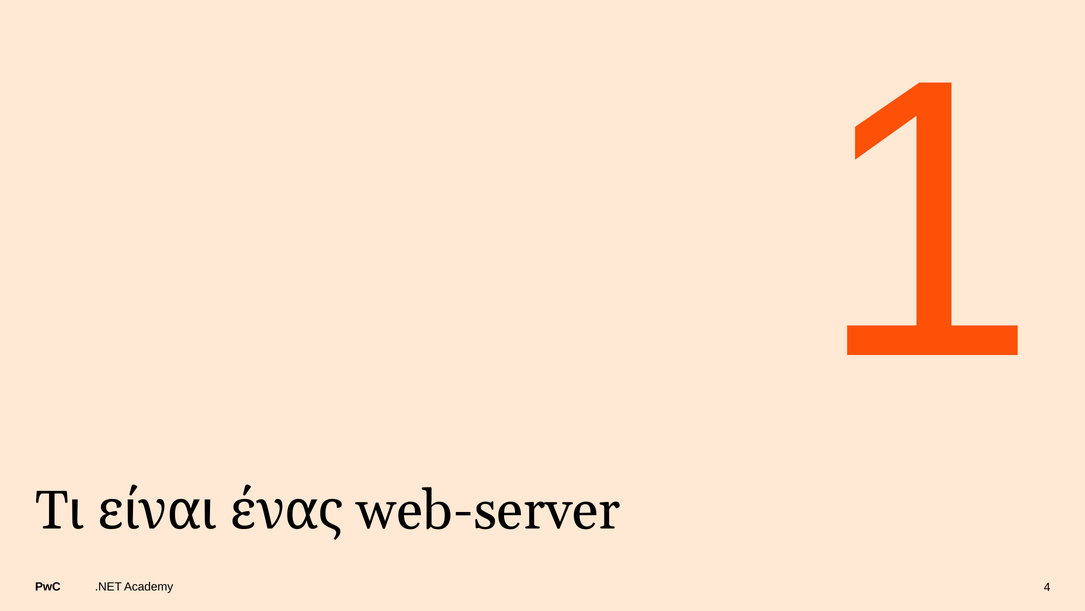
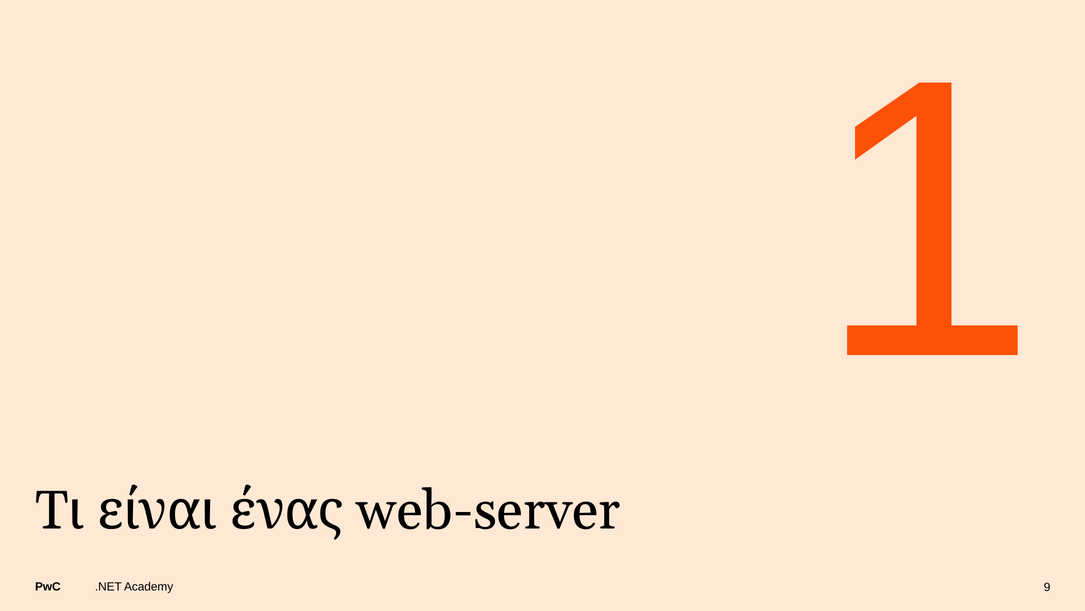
4: 4 -> 9 (1047, 587)
